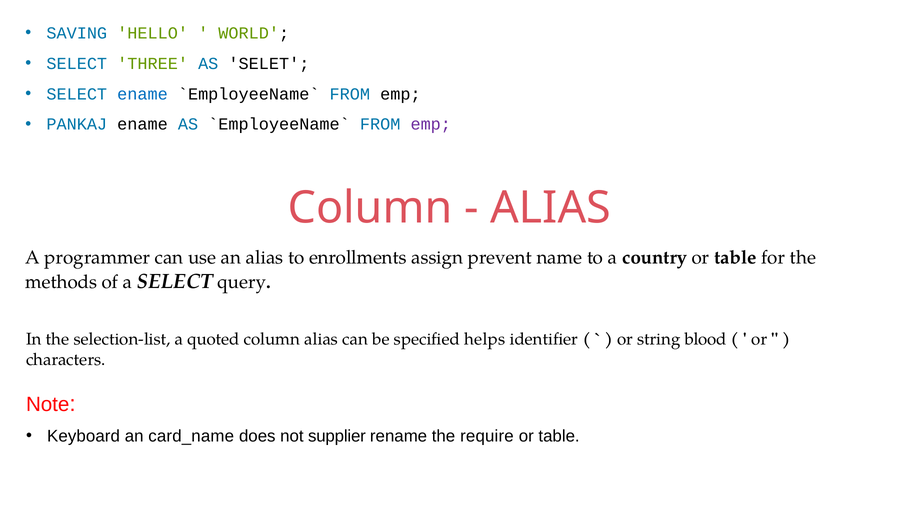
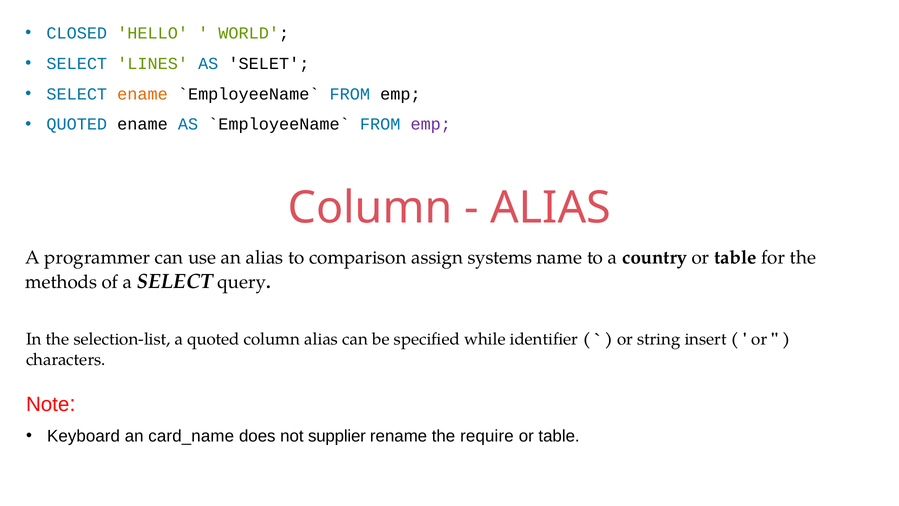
SAVING: SAVING -> CLOSED (77, 33)
THREE: THREE -> LINES (153, 64)
ename colour: blue -> orange (143, 94)
PANKAJ: PANKAJ -> QUOTED (77, 124)
enrollments: enrollments -> comparison (358, 257)
prevent: prevent -> systems (500, 257)
helps: helps -> while (485, 339)
blood: blood -> insert (706, 339)
